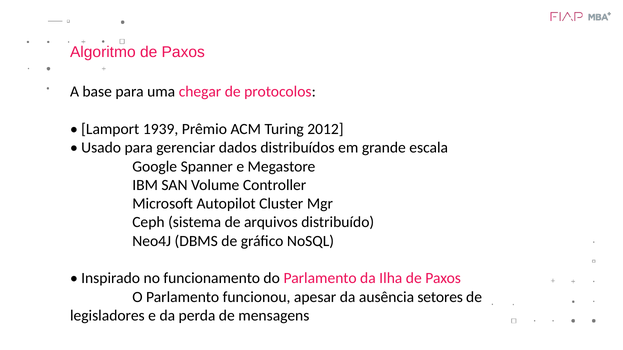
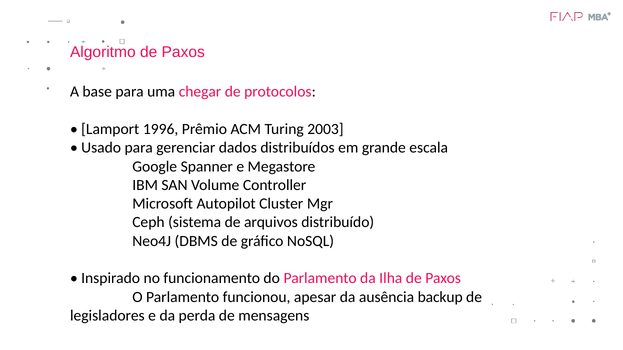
1939: 1939 -> 1996 (161, 129)
2012: 2012 -> 2003 (325, 129)
setores: setores -> backup (440, 298)
